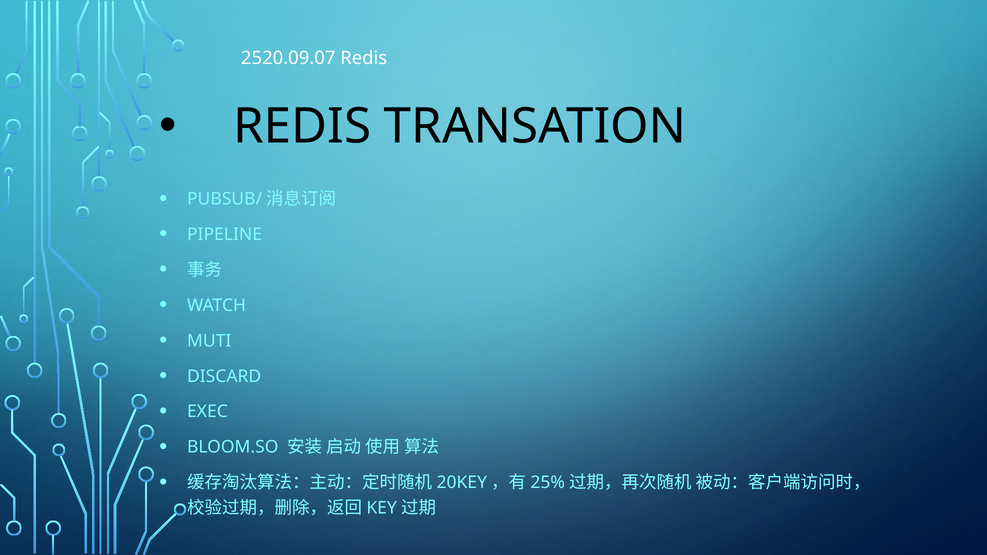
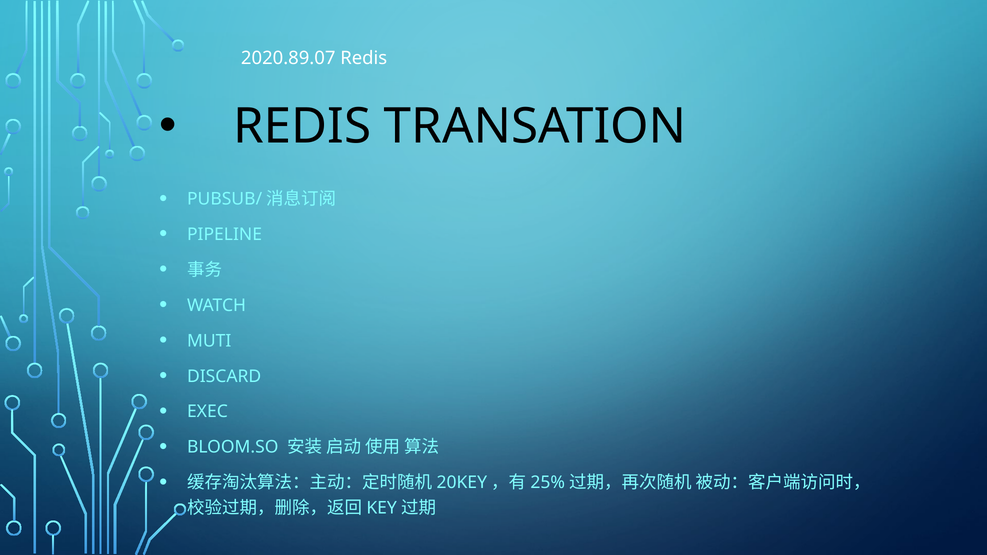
2520.09.07: 2520.09.07 -> 2020.89.07 (288, 58)
